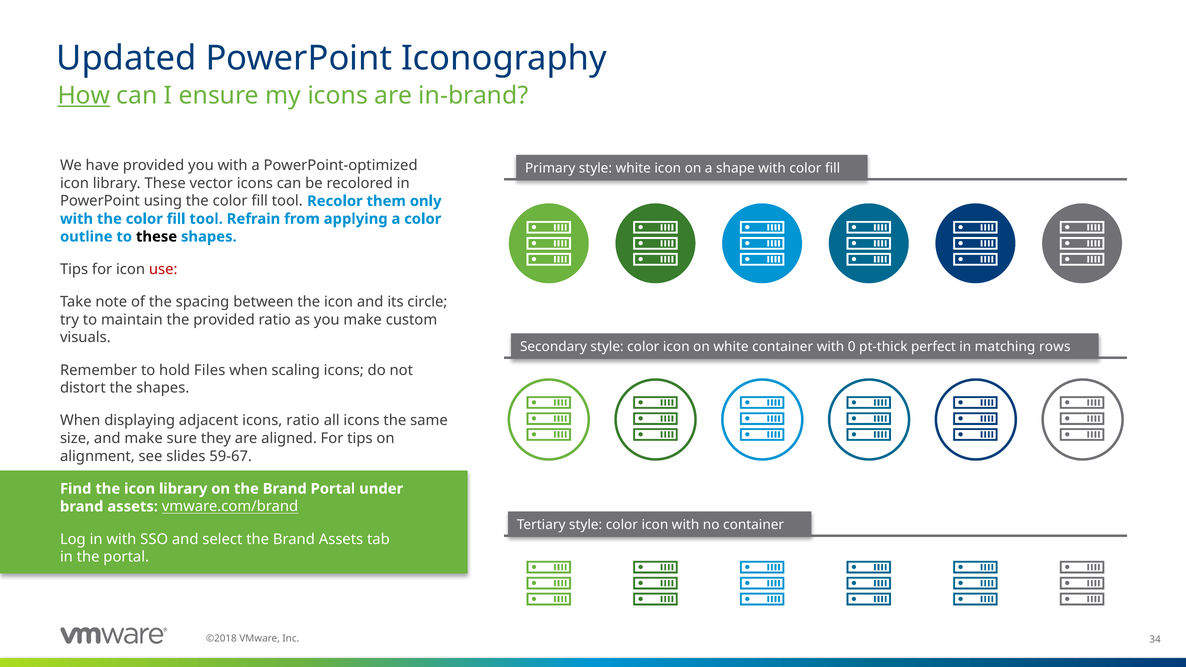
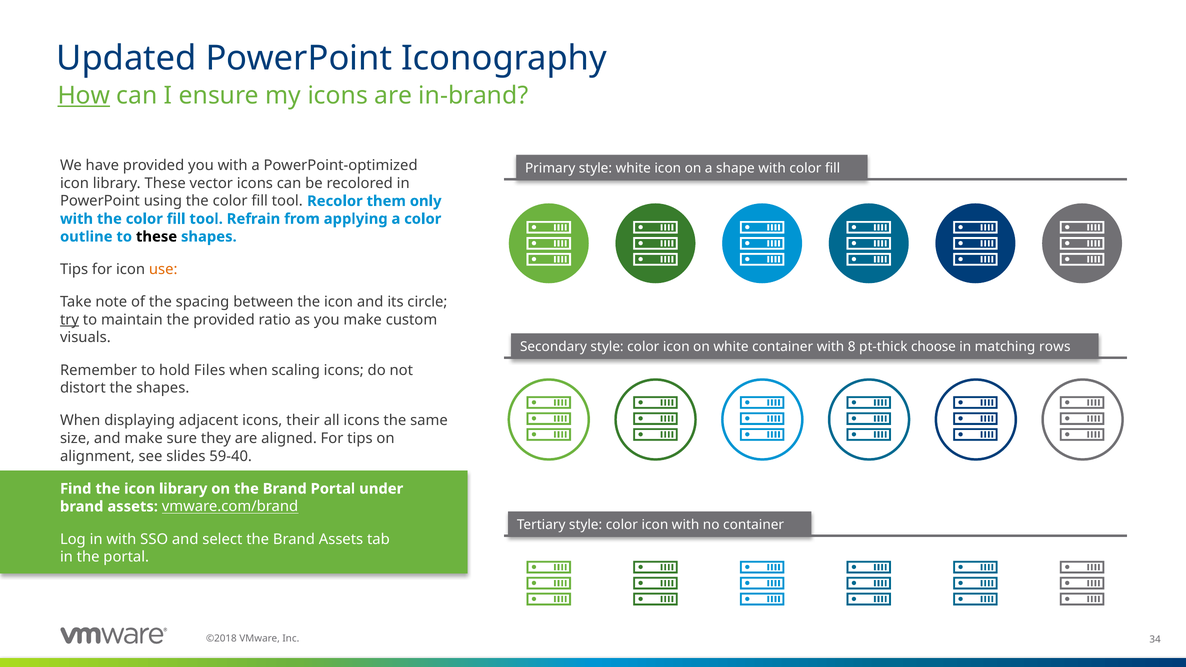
use colour: red -> orange (163, 269)
try underline: none -> present (69, 320)
0: 0 -> 8 (852, 347)
perfect: perfect -> choose (933, 347)
icons ratio: ratio -> their (303, 421)
59-67: 59-67 -> 59-40 (231, 456)
